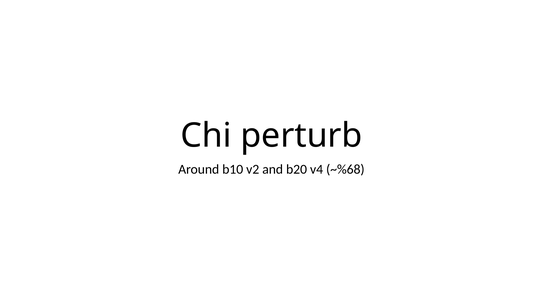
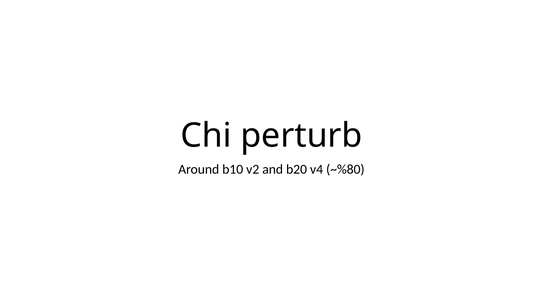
~%68: ~%68 -> ~%80 (345, 170)
